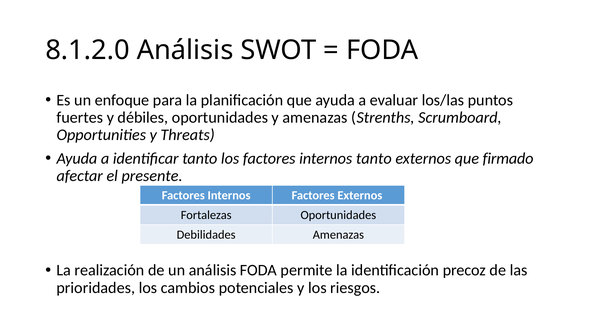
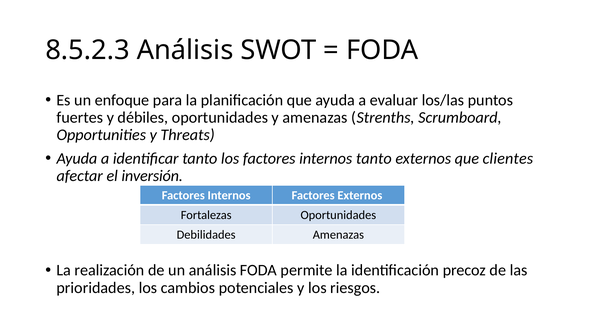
8.1.2.0: 8.1.2.0 -> 8.5.2.3 (87, 50)
firmado: firmado -> clientes (508, 158)
presente: presente -> inversión (152, 176)
